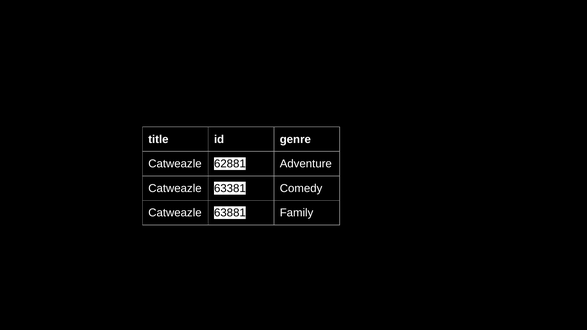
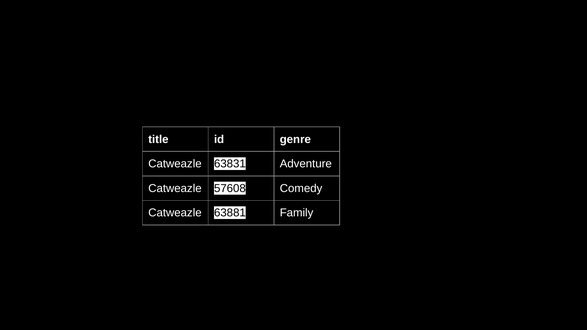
62881: 62881 -> 63831 (230, 164)
63381: 63381 -> 57608 (230, 188)
